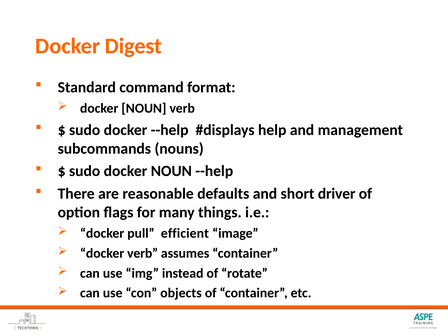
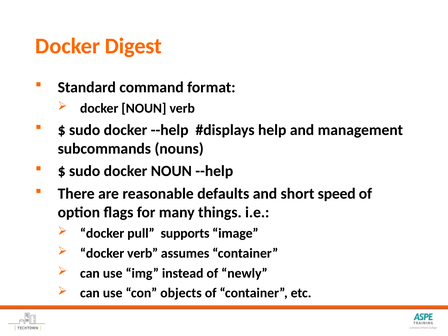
driver: driver -> speed (337, 194)
efficient: efficient -> supports (185, 233)
rotate: rotate -> newly (244, 273)
